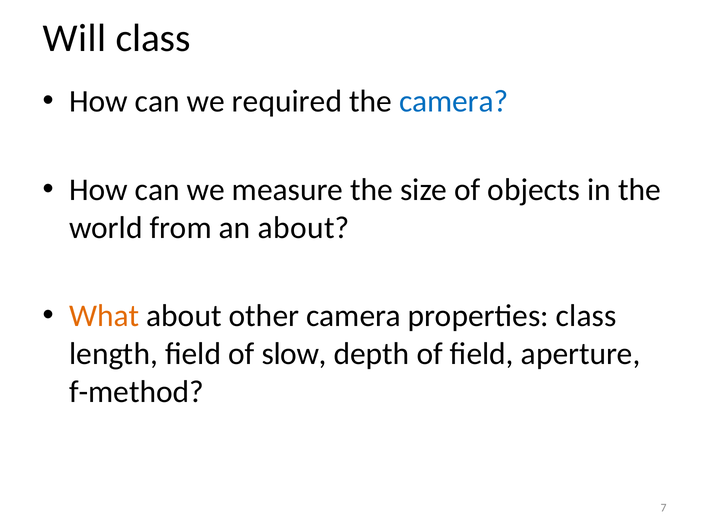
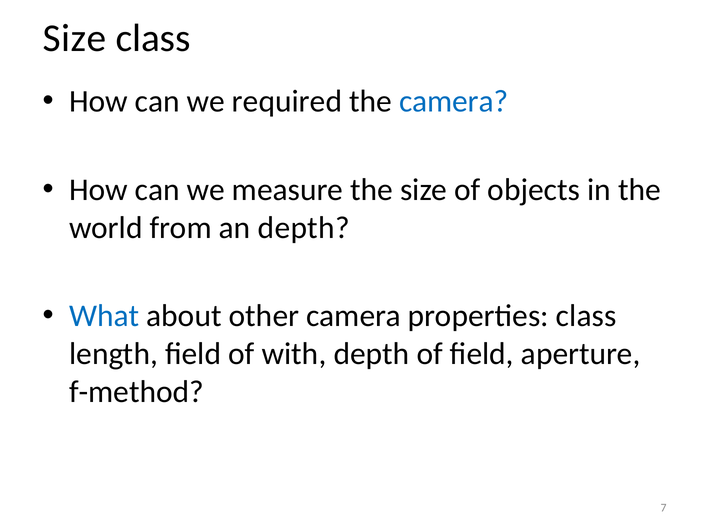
Will: Will -> Size (74, 38)
an about: about -> depth (304, 228)
What colour: orange -> blue (104, 316)
slow: slow -> with (294, 354)
